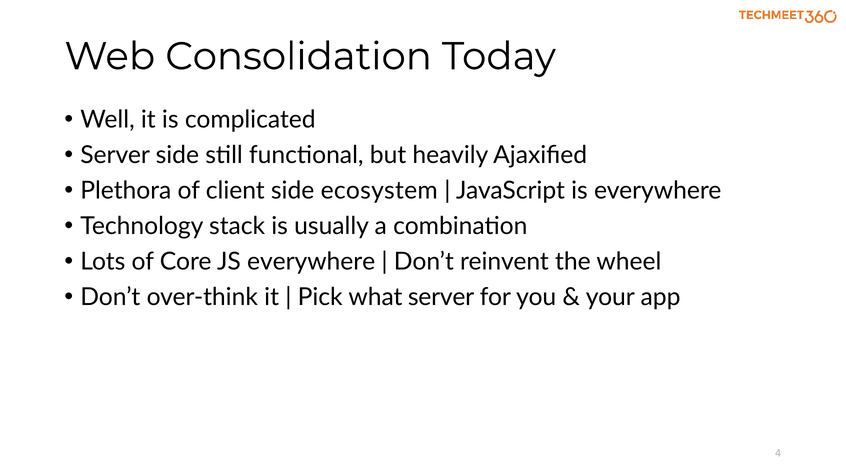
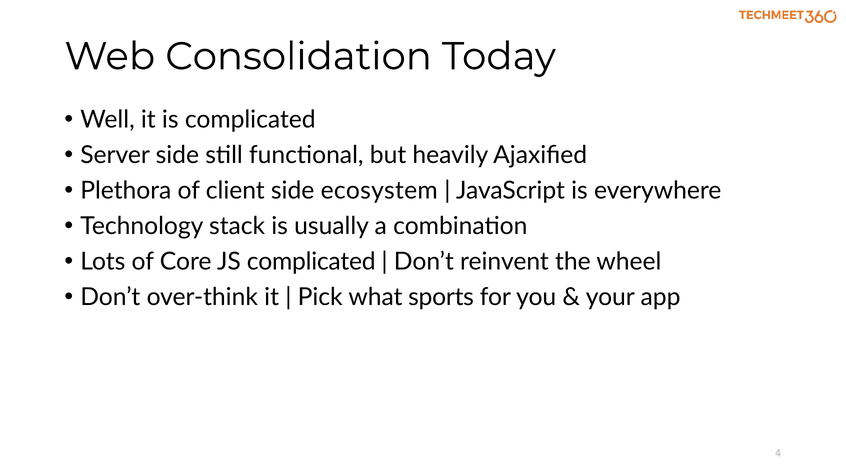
JS everywhere: everywhere -> complicated (311, 261)
what server: server -> sports (441, 297)
